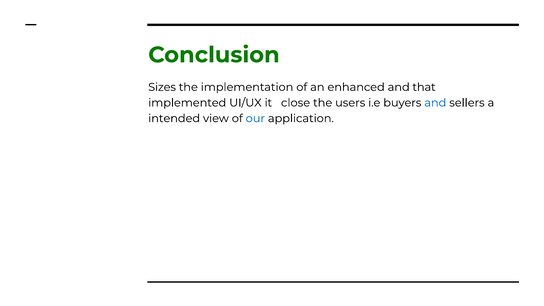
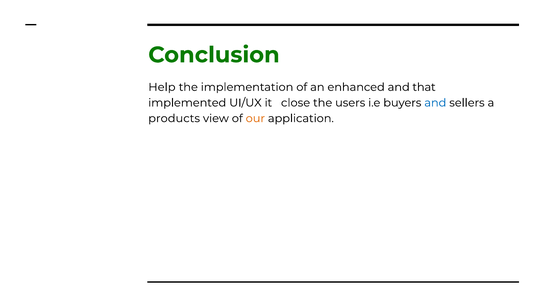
Sizes: Sizes -> Help (162, 87)
intended: intended -> products (174, 118)
our colour: blue -> orange (255, 118)
